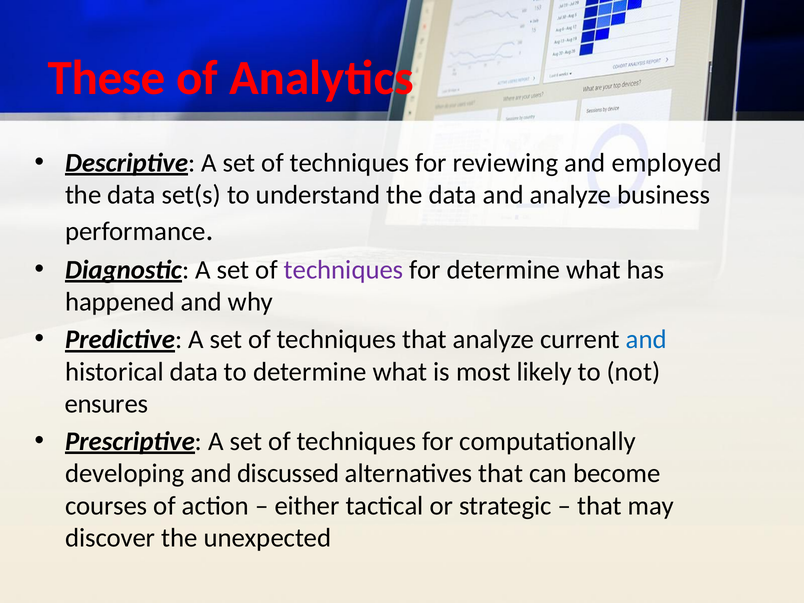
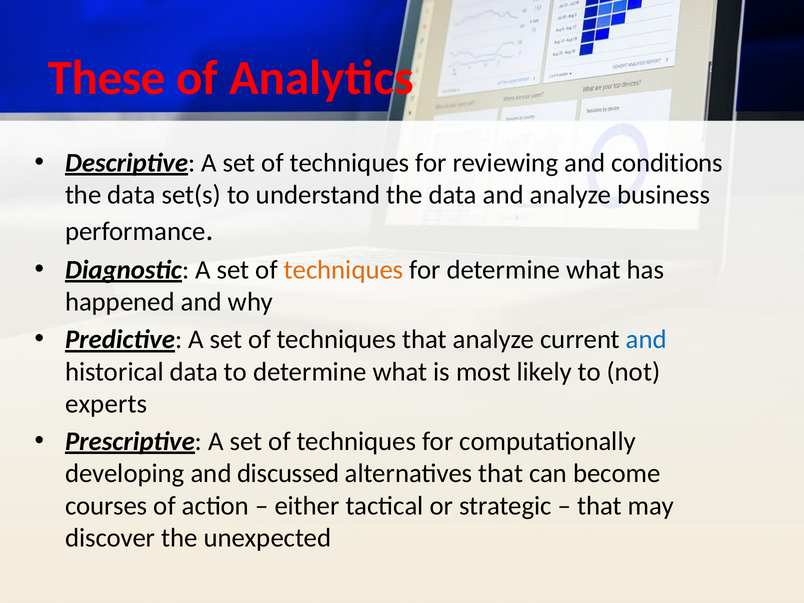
employed: employed -> conditions (667, 163)
techniques colour: purple -> orange (344, 270)
ensures: ensures -> experts (106, 404)
